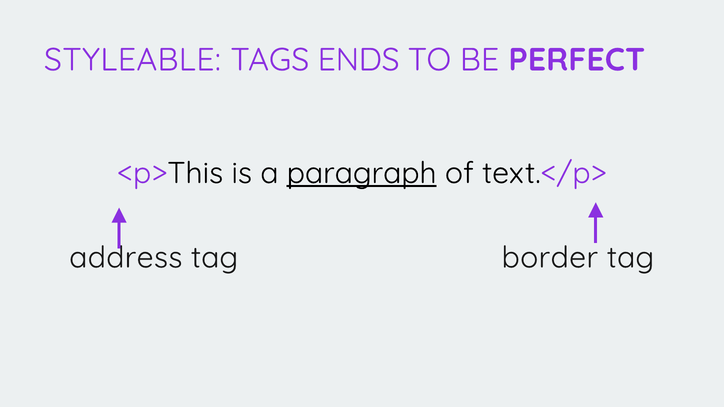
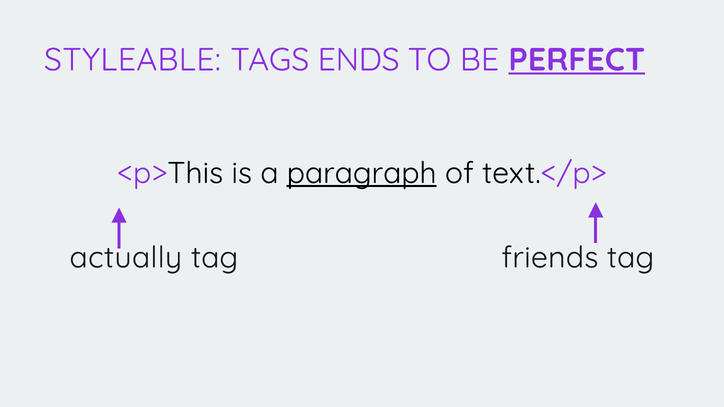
PERFECT underline: none -> present (577, 60)
address: address -> actually (126, 258)
border: border -> friends (550, 258)
